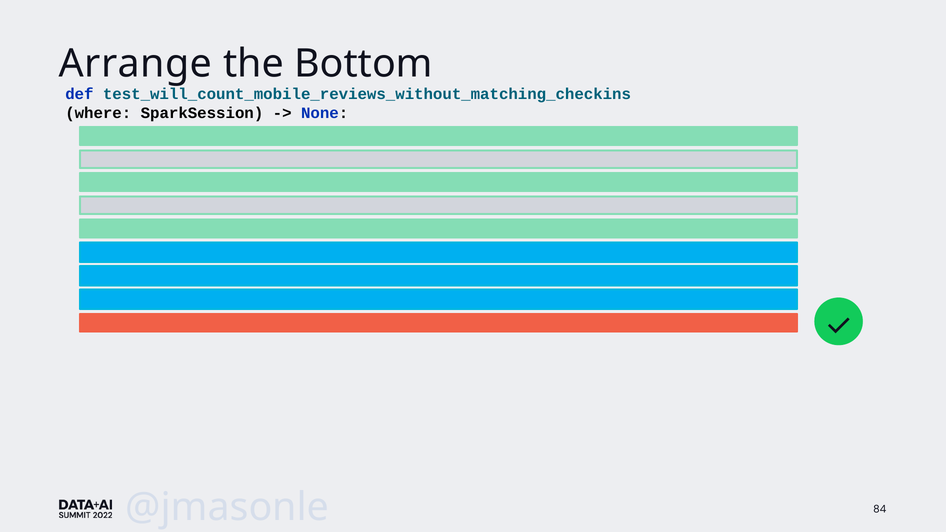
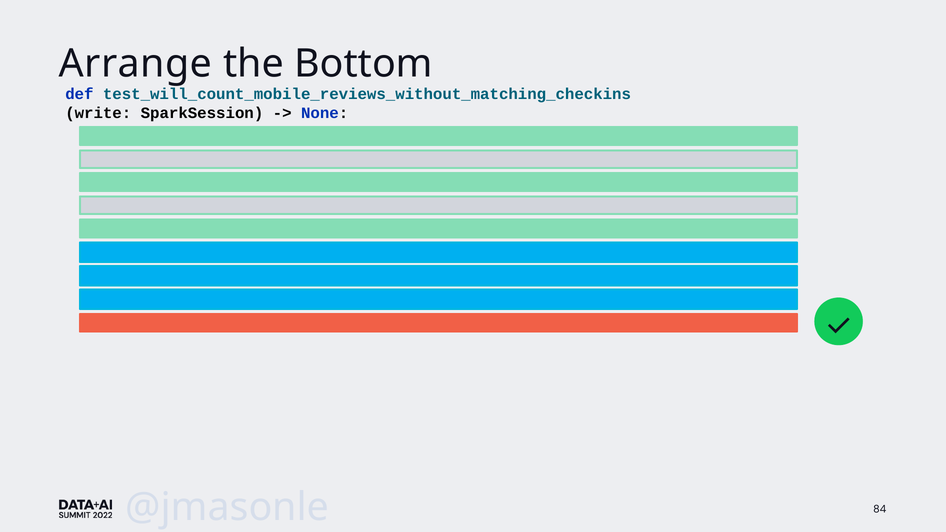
where: where -> write (98, 113)
